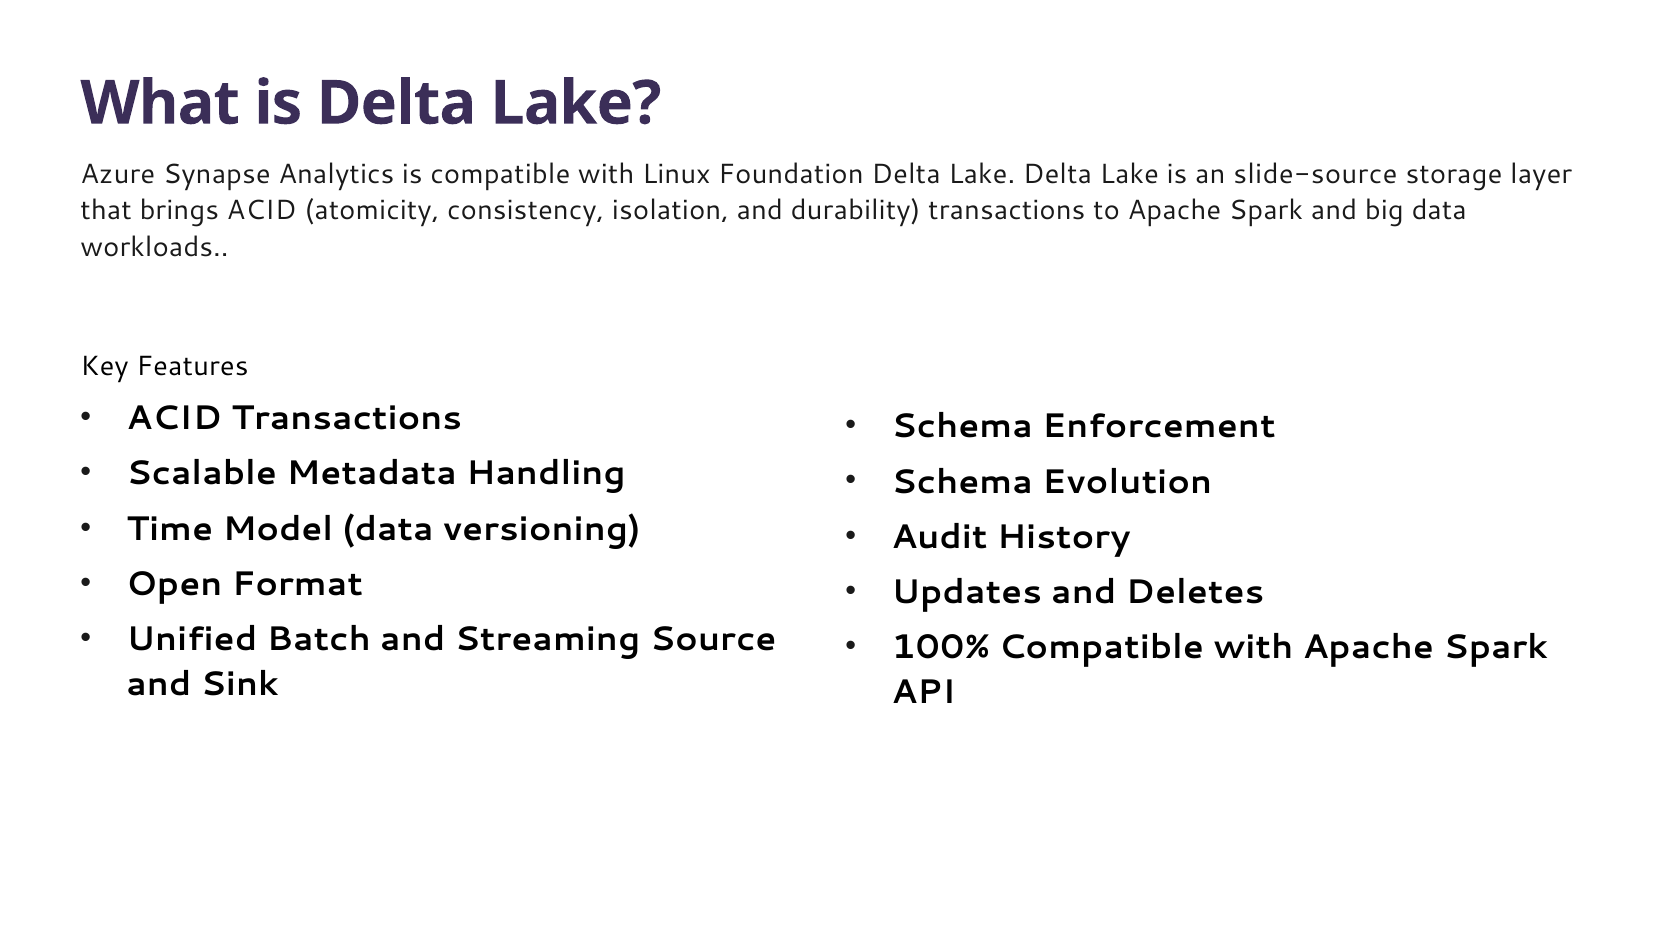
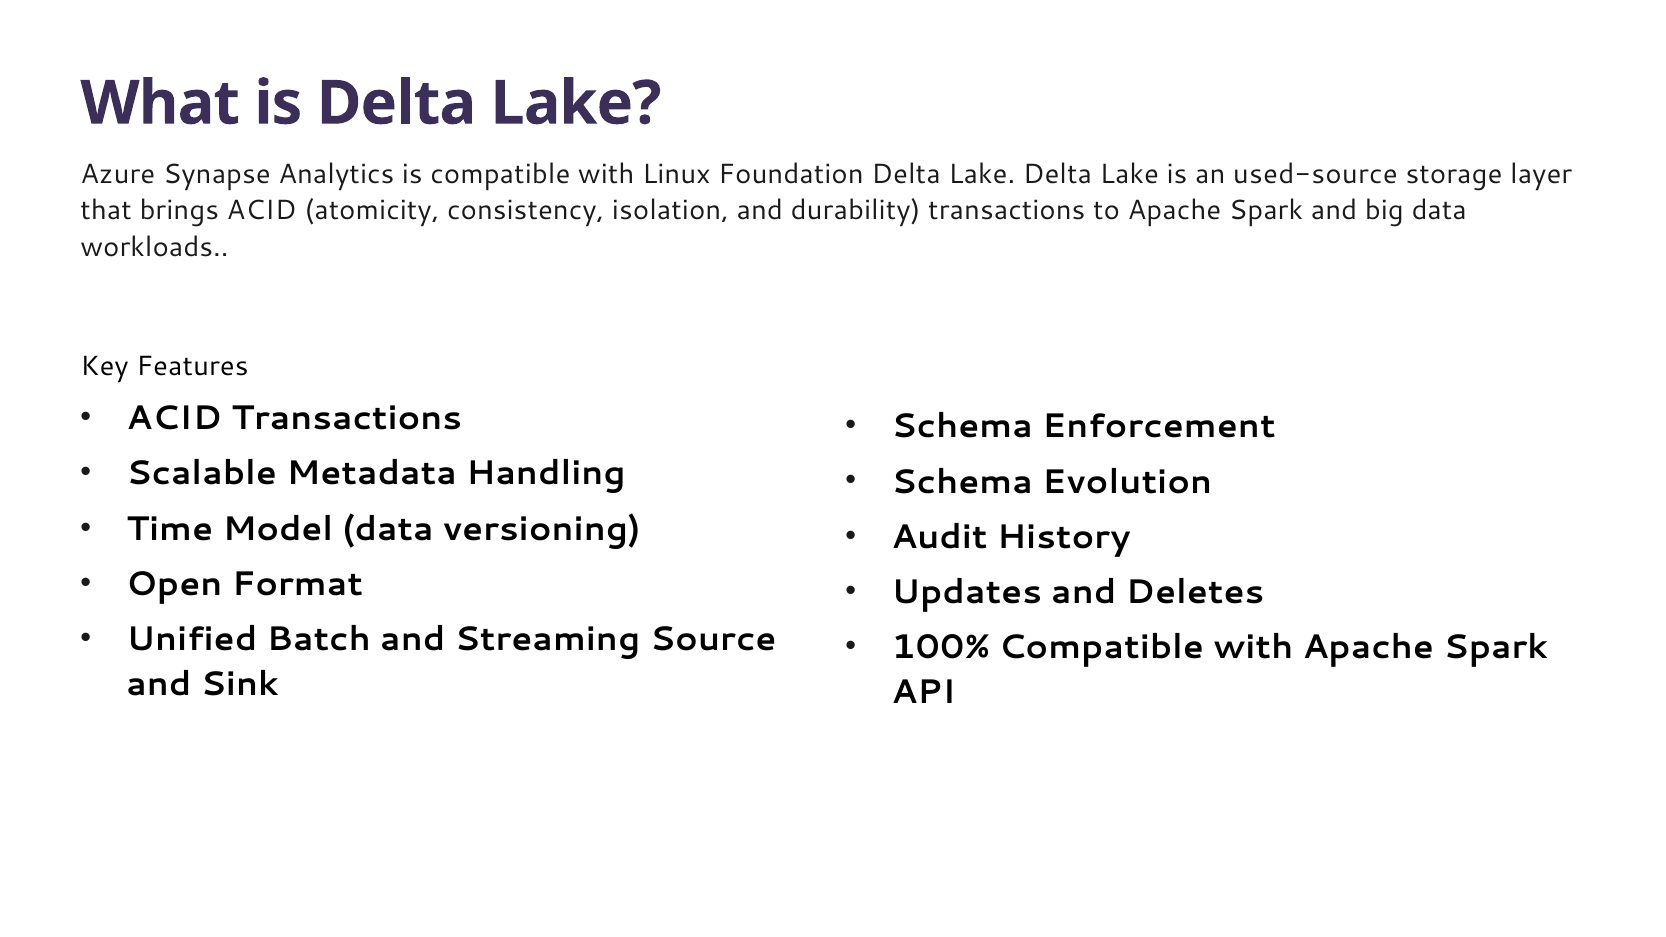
slide-source: slide-source -> used-source (1315, 174)
